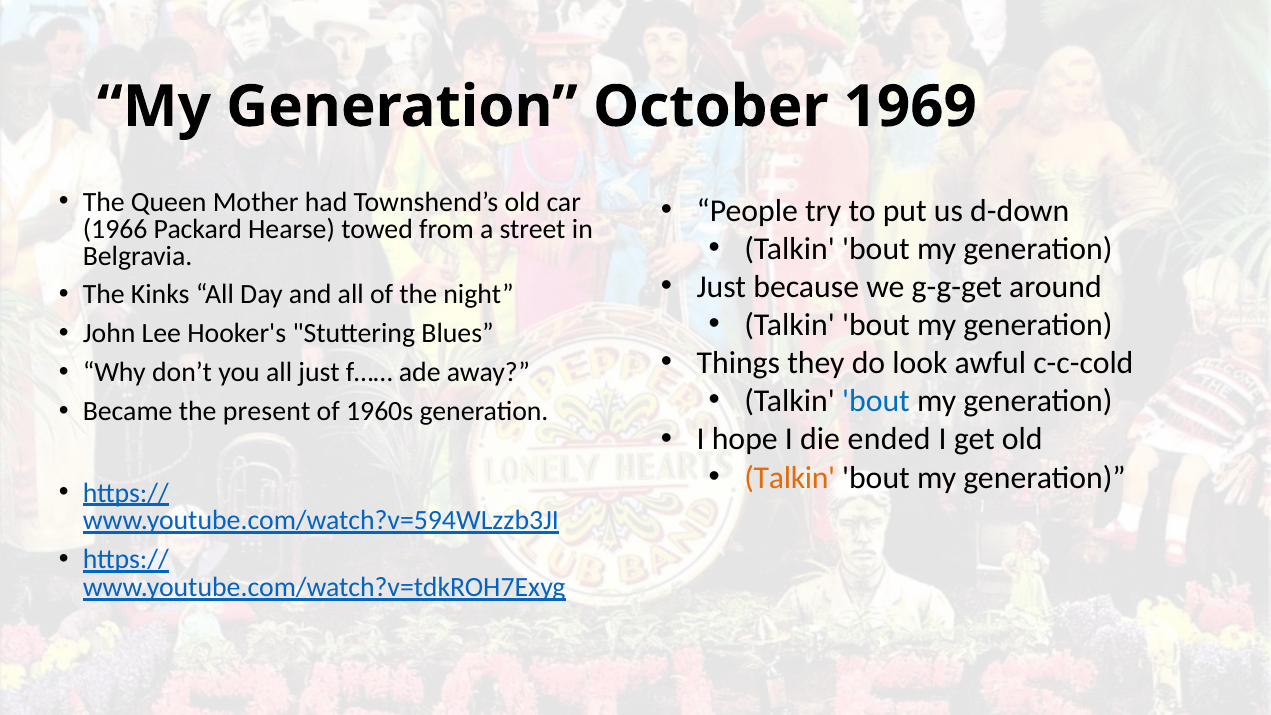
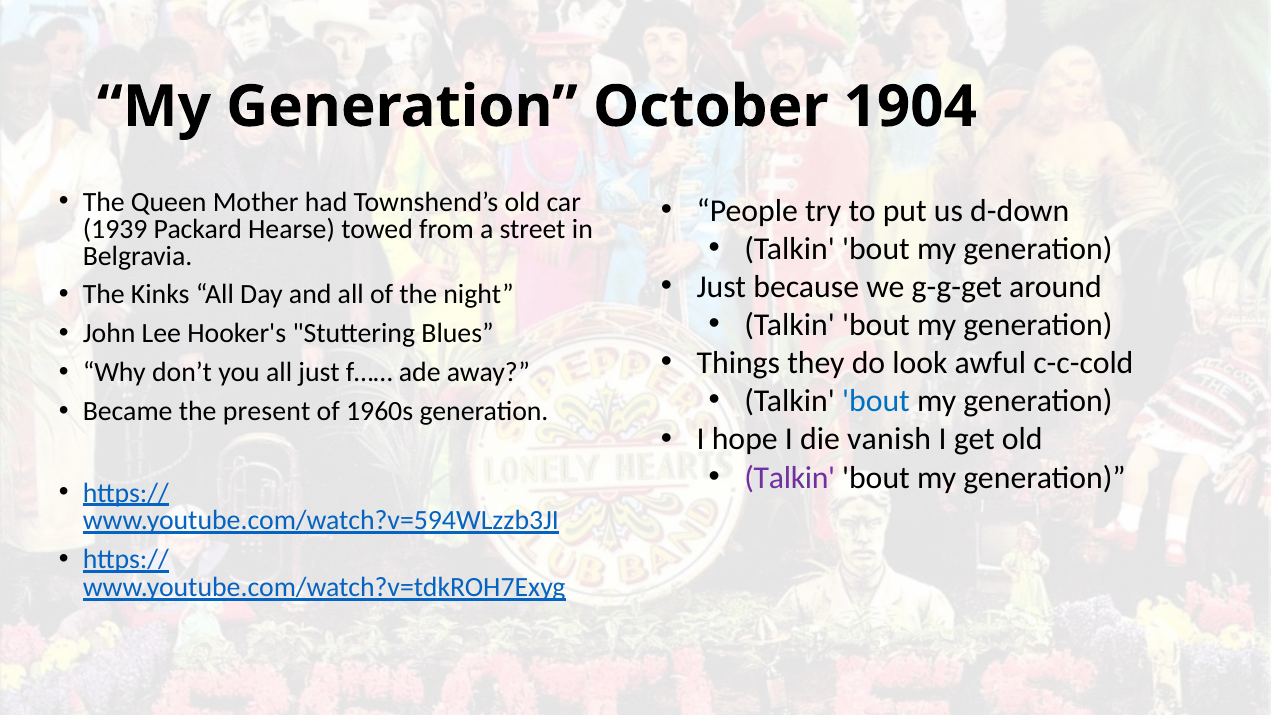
1969: 1969 -> 1904 (910, 107)
1966: 1966 -> 1939 (115, 229)
ended: ended -> vanish (889, 439)
Talkin colour: orange -> purple (790, 477)
